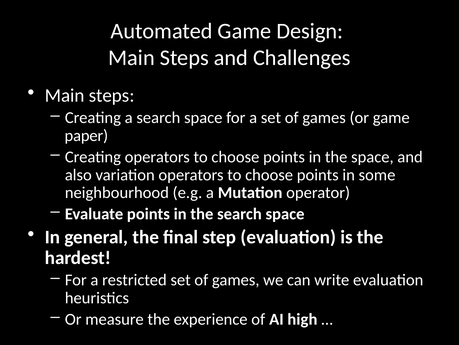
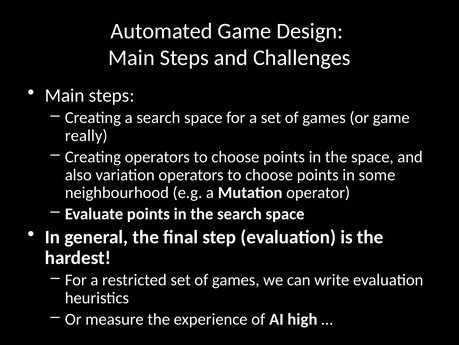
paper: paper -> really (86, 135)
